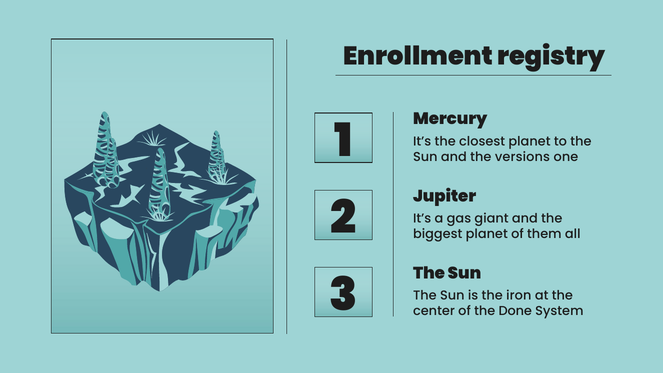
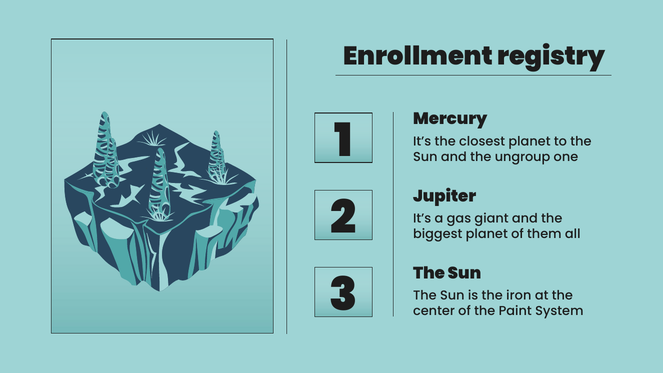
versions: versions -> ungroup (523, 157)
Done: Done -> Paint (515, 311)
